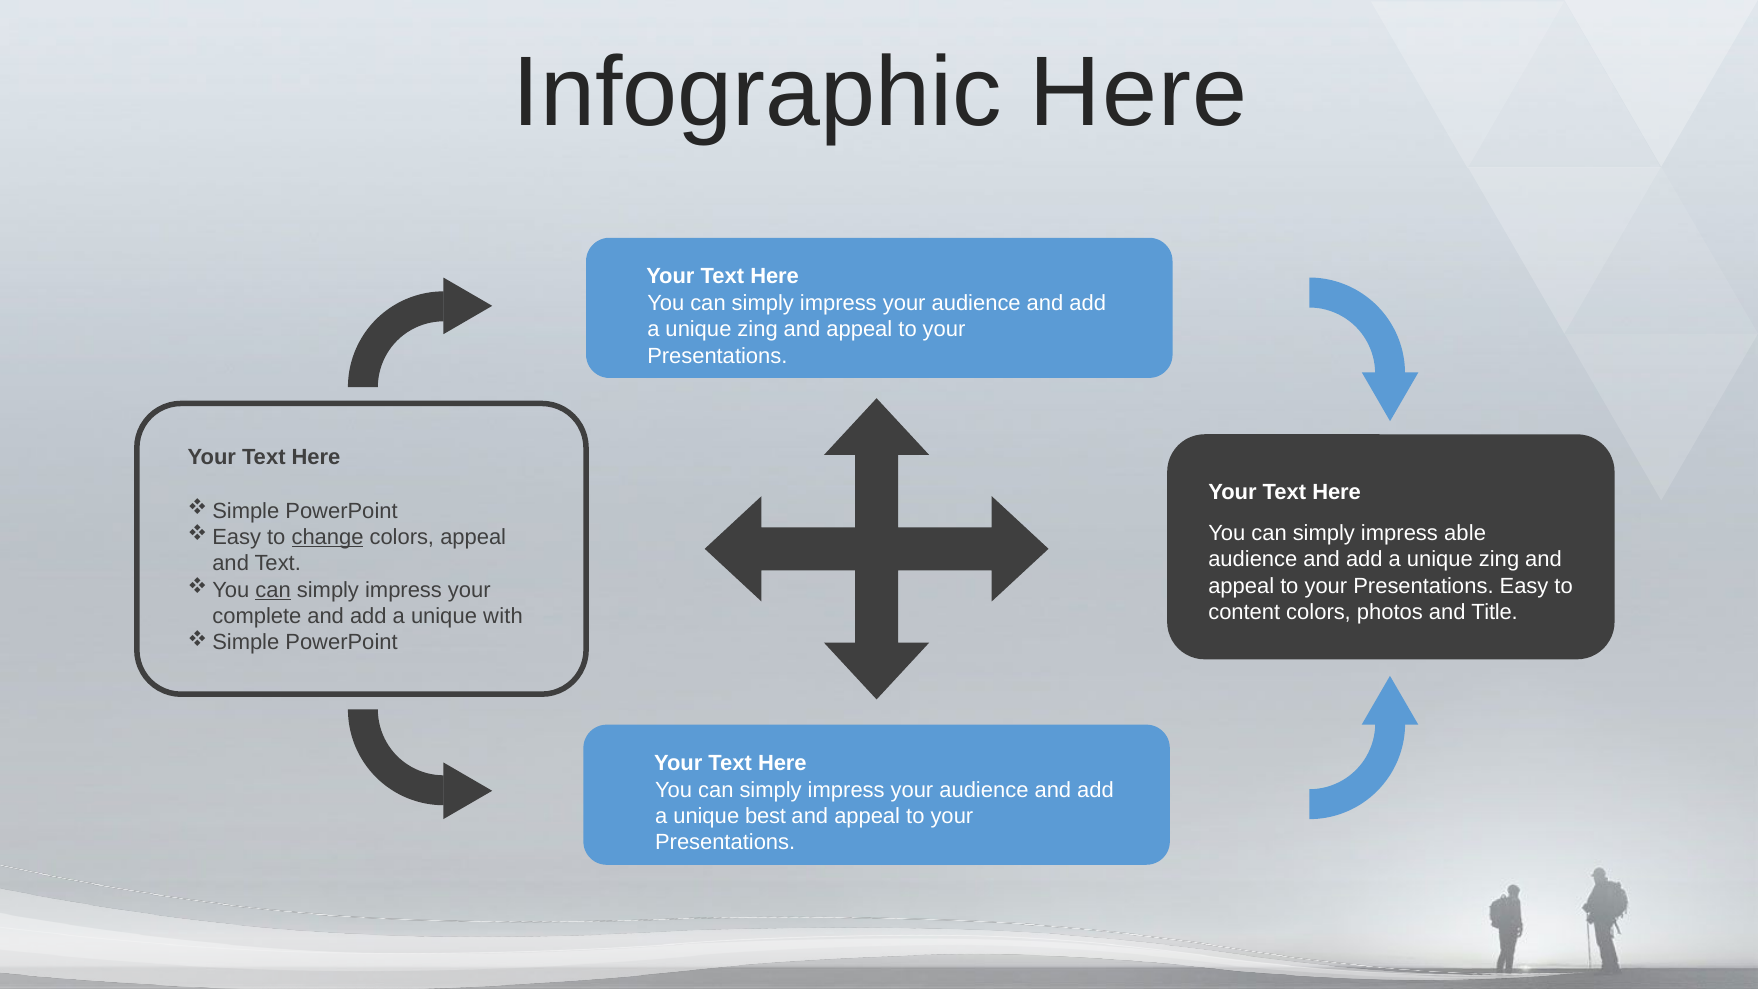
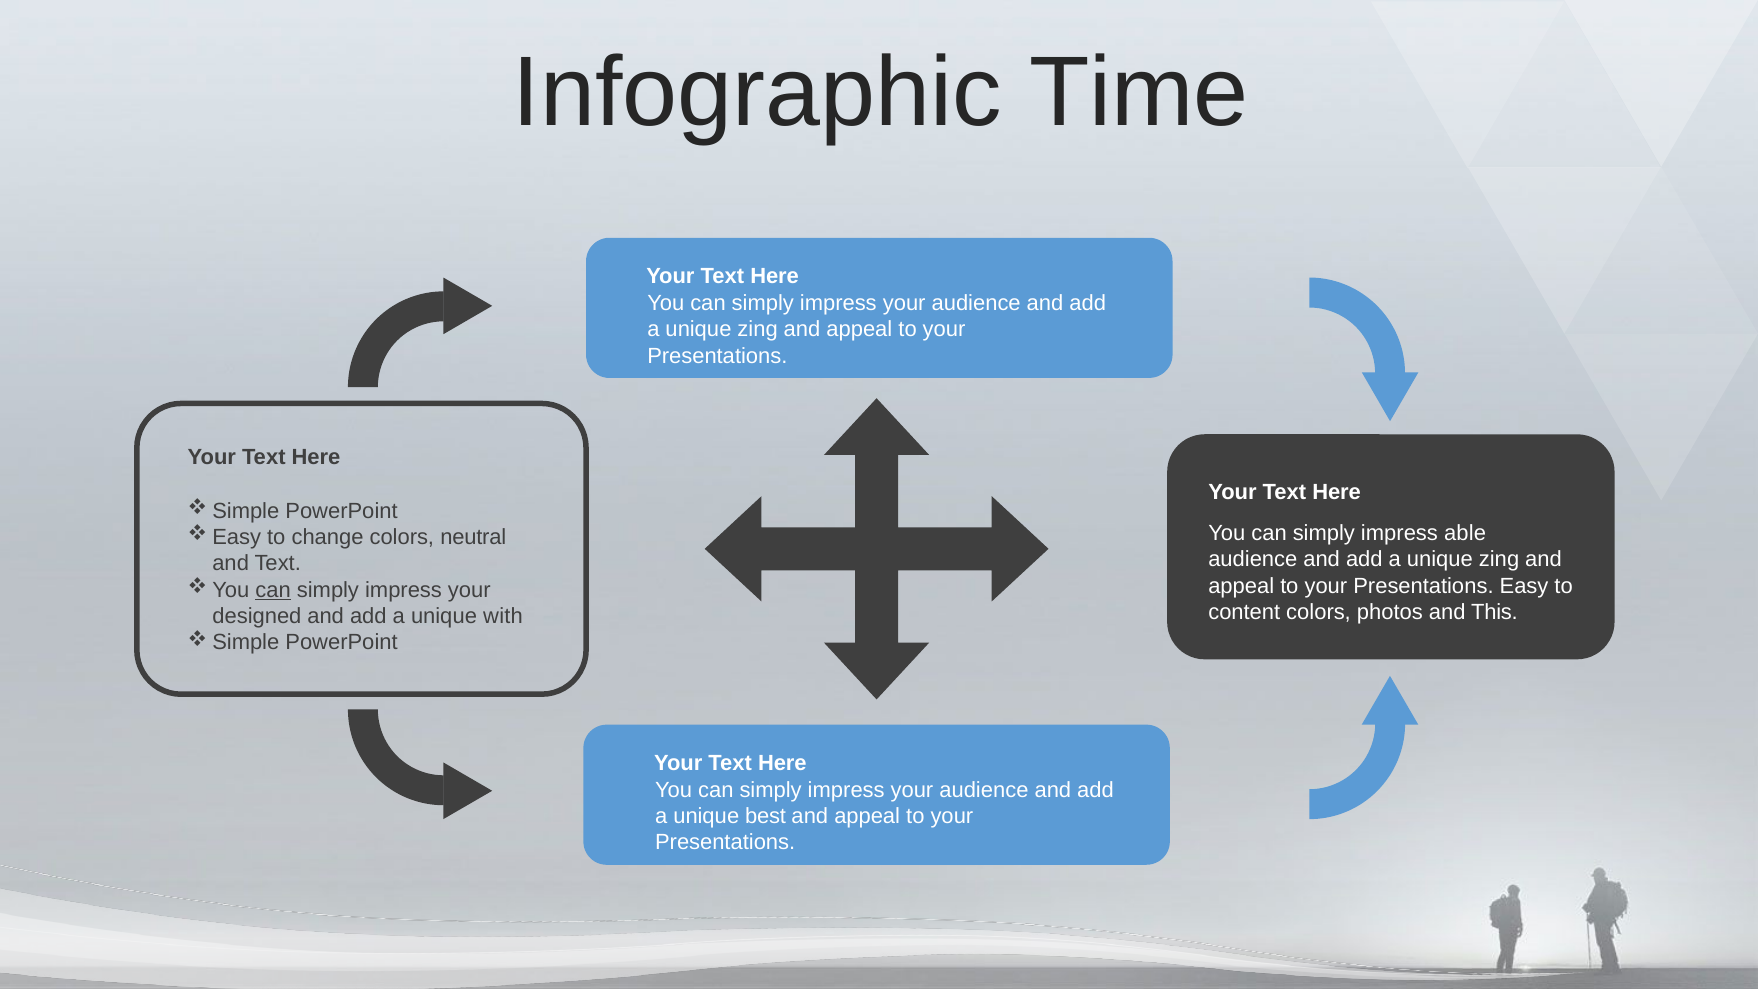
Infographic Here: Here -> Time (1139, 93)
change underline: present -> none (328, 537)
colors appeal: appeal -> neutral (473, 537)
Title: Title -> This (1494, 612)
complete: complete -> designed (257, 616)
